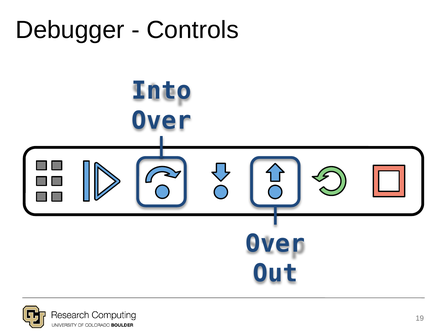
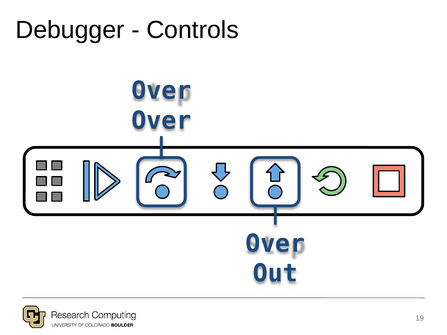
Into: Into -> Over (161, 91)
